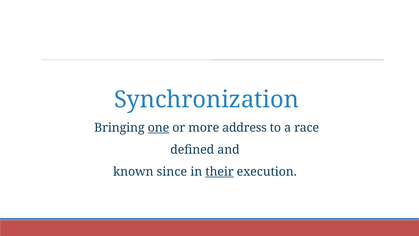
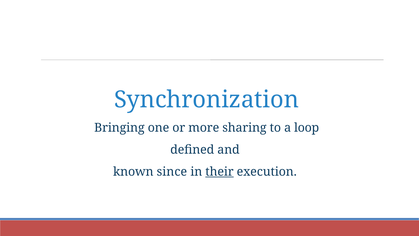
one underline: present -> none (159, 127)
address: address -> sharing (244, 127)
race: race -> loop (307, 127)
